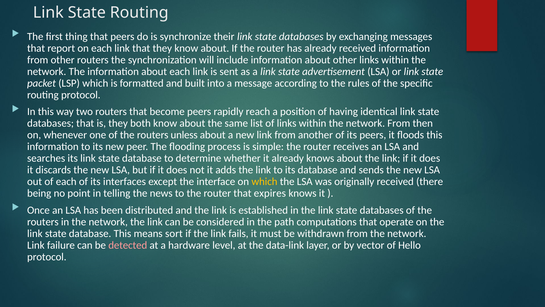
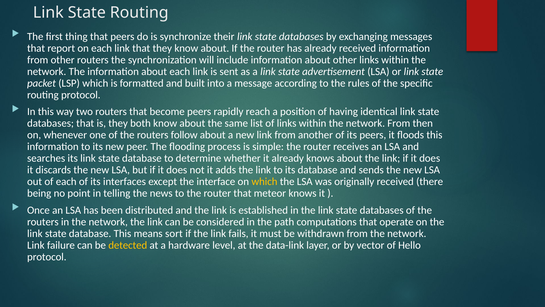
unless: unless -> follow (184, 135)
expires: expires -> meteor (270, 193)
detected colour: pink -> yellow (128, 245)
